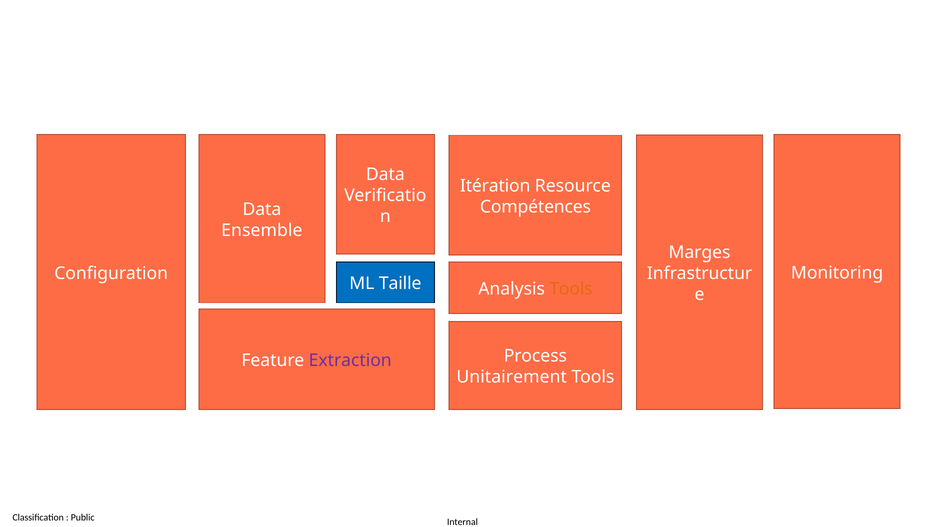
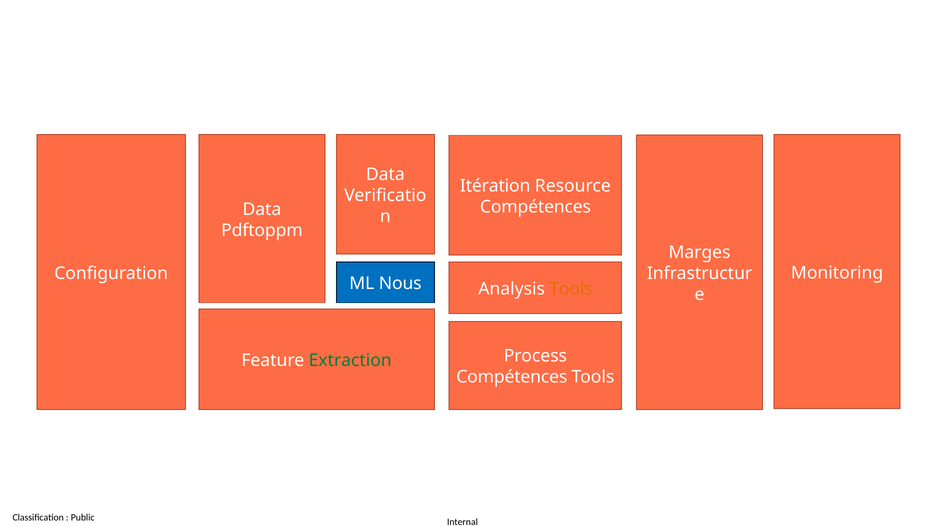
Ensemble: Ensemble -> Pdftoppm (262, 230)
Taille: Taille -> Nous (400, 284)
Extraction colour: purple -> green (350, 360)
Unitairement: Unitairement -> Compétences (512, 377)
